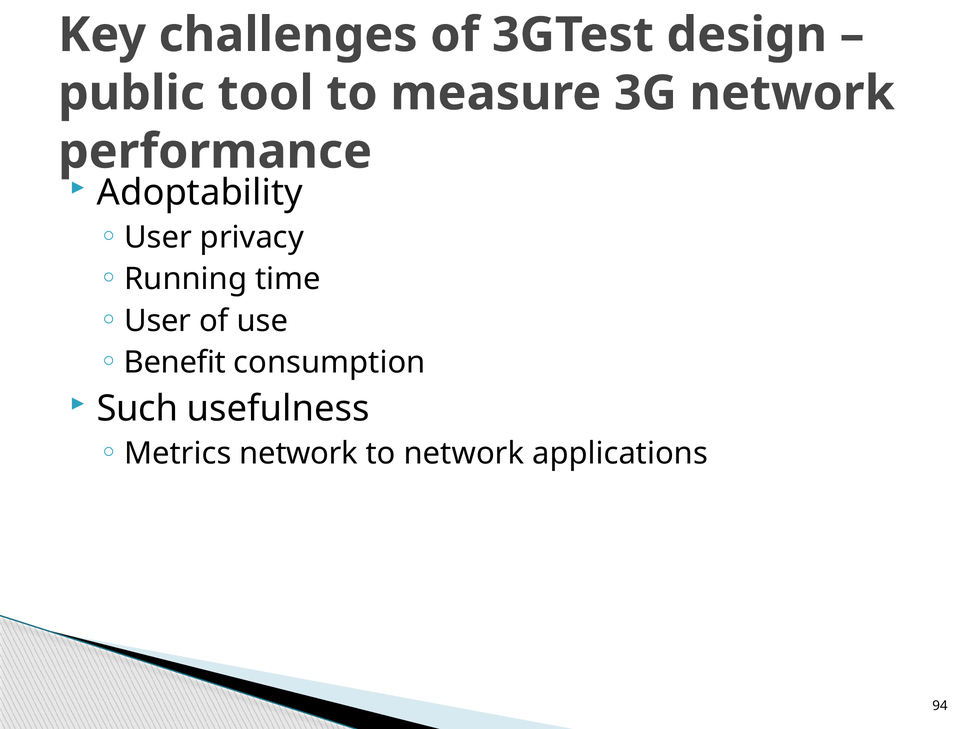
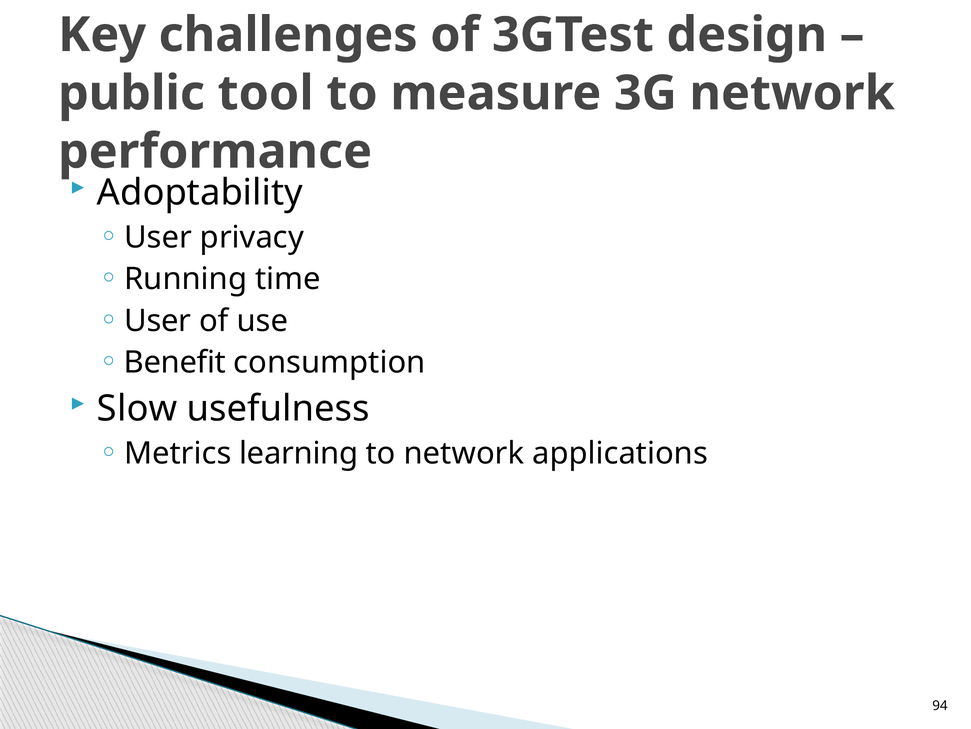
Such: Such -> Slow (137, 408)
Metrics network: network -> learning (299, 453)
